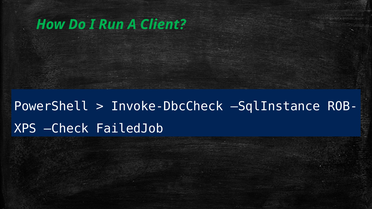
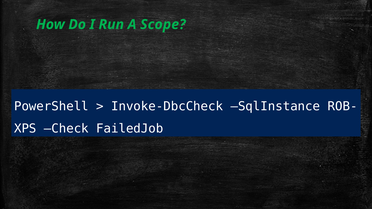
Client: Client -> Scope (163, 24)
